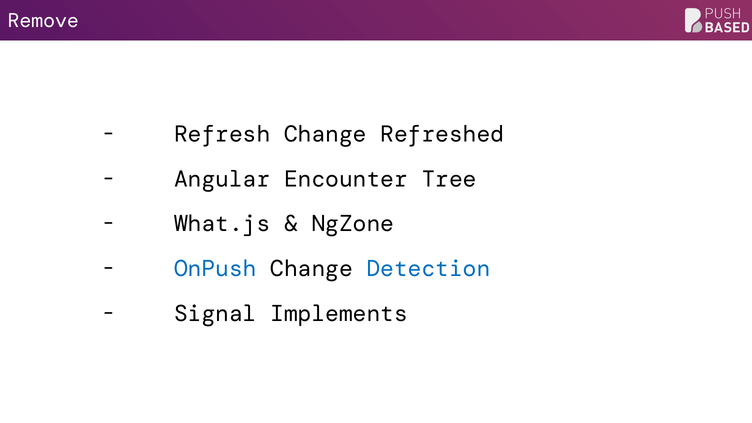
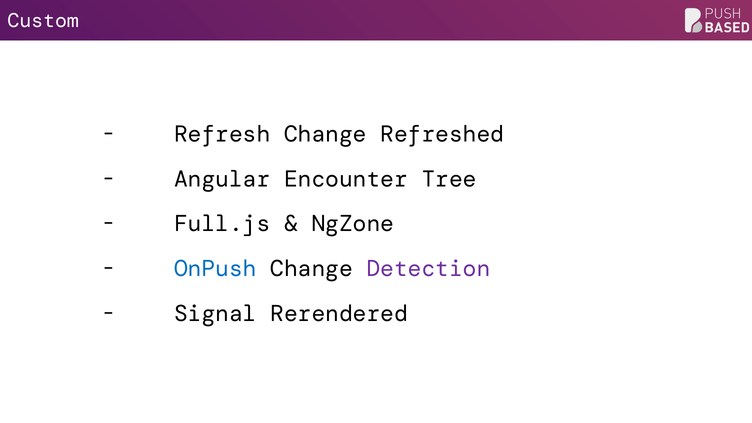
Remove: Remove -> Custom (43, 21)
What.js: What.js -> Full.js (222, 224)
Detection colour: blue -> purple (429, 269)
Implements: Implements -> Rerendered (339, 314)
